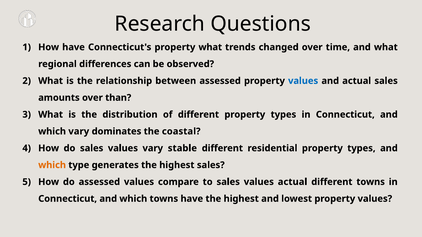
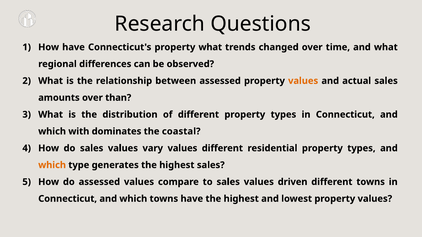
values colour: blue -> orange (303, 81)
which vary: vary -> with (79, 132)
vary stable: stable -> values (182, 148)
values actual: actual -> driven (293, 182)
